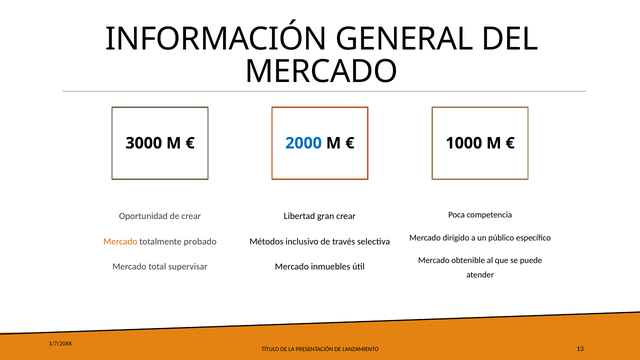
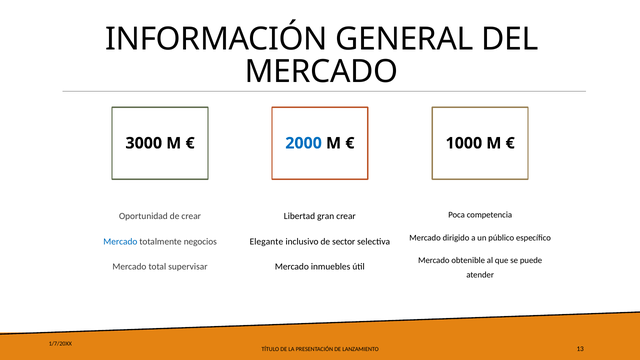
Mercado colour: orange -> blue (120, 242)
probado: probado -> negocios (200, 242)
Métodos: Métodos -> Elegante (266, 242)
través: través -> sector (344, 242)
